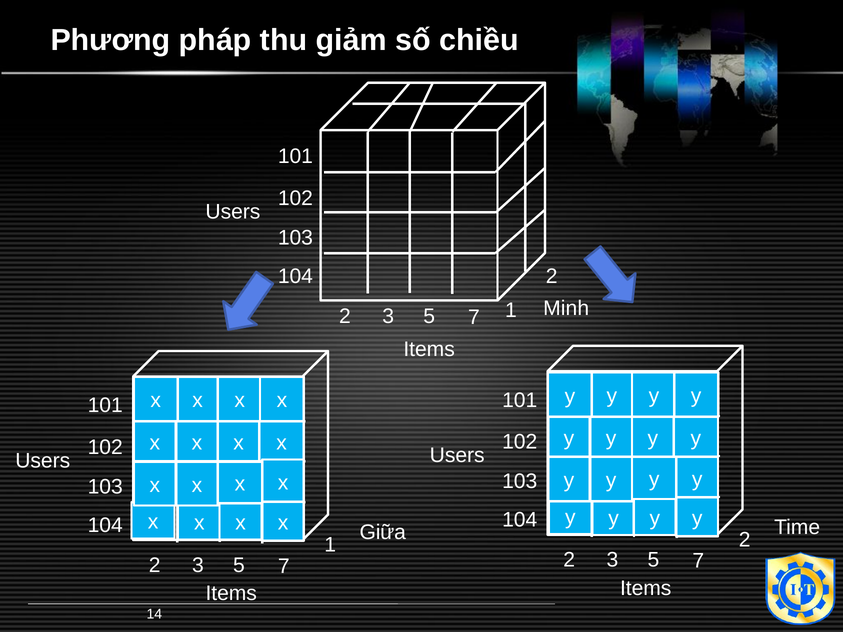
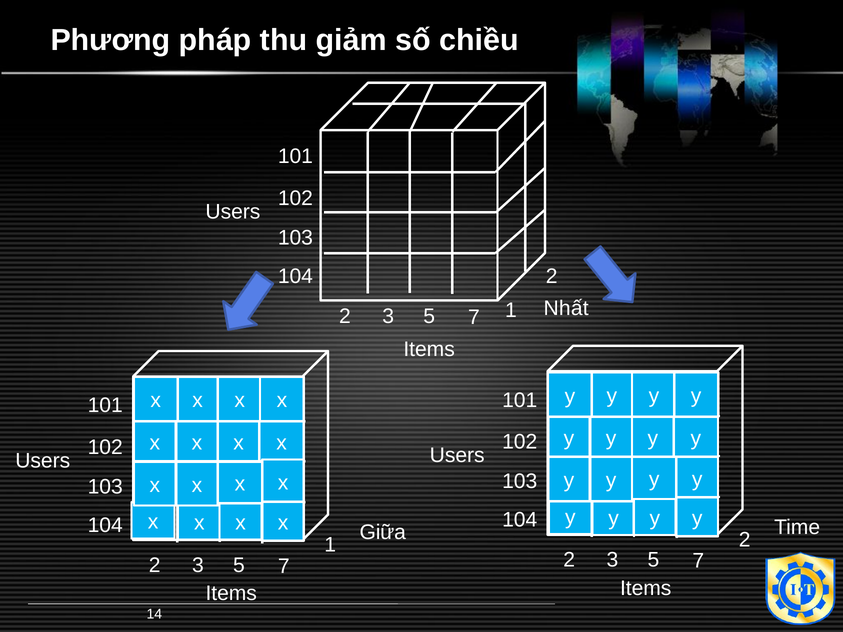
Minh: Minh -> Nhất (566, 308)
